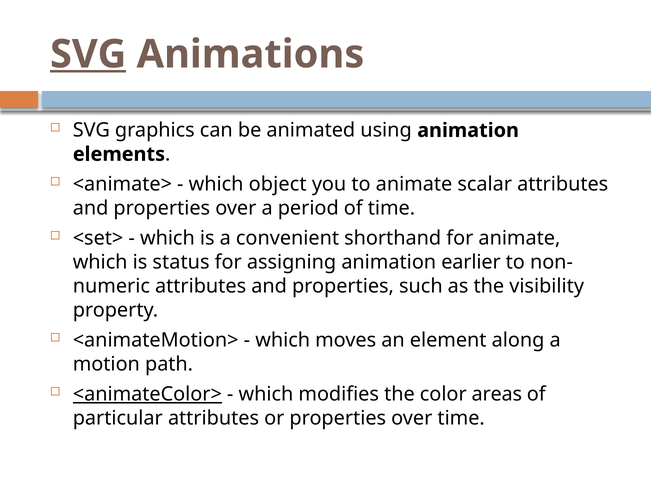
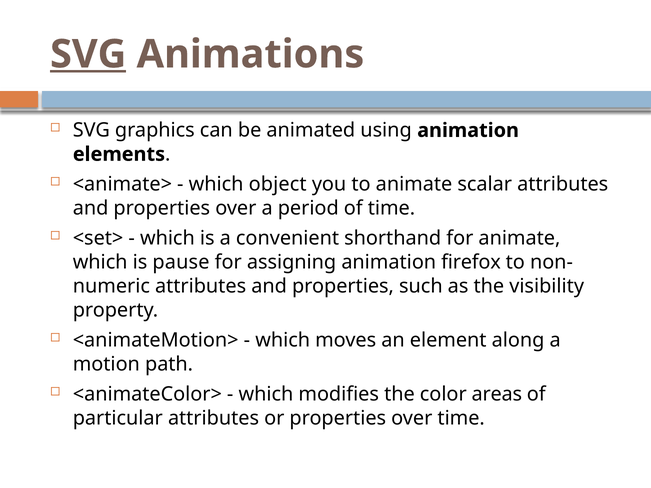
status: status -> pause (181, 262)
earlier: earlier -> firefox (471, 262)
<animateColor> underline: present -> none (147, 394)
